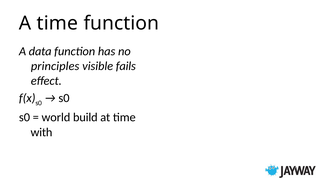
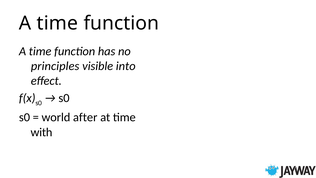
data: data -> time (40, 51)
fails: fails -> into (126, 66)
build: build -> after (85, 117)
